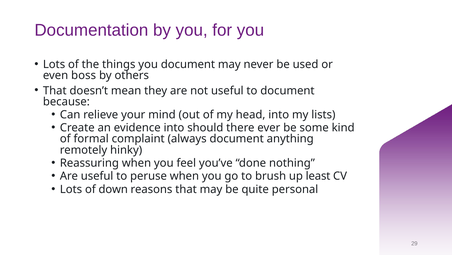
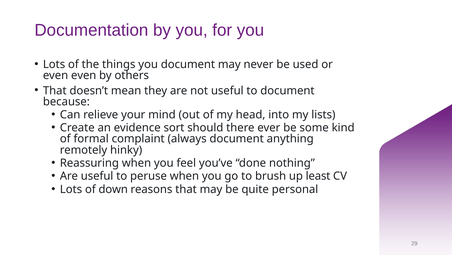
even boss: boss -> even (84, 75)
evidence into: into -> sort (174, 128)
